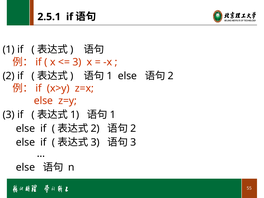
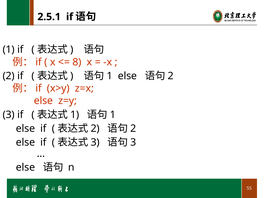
3: 3 -> 8 (77, 62)
